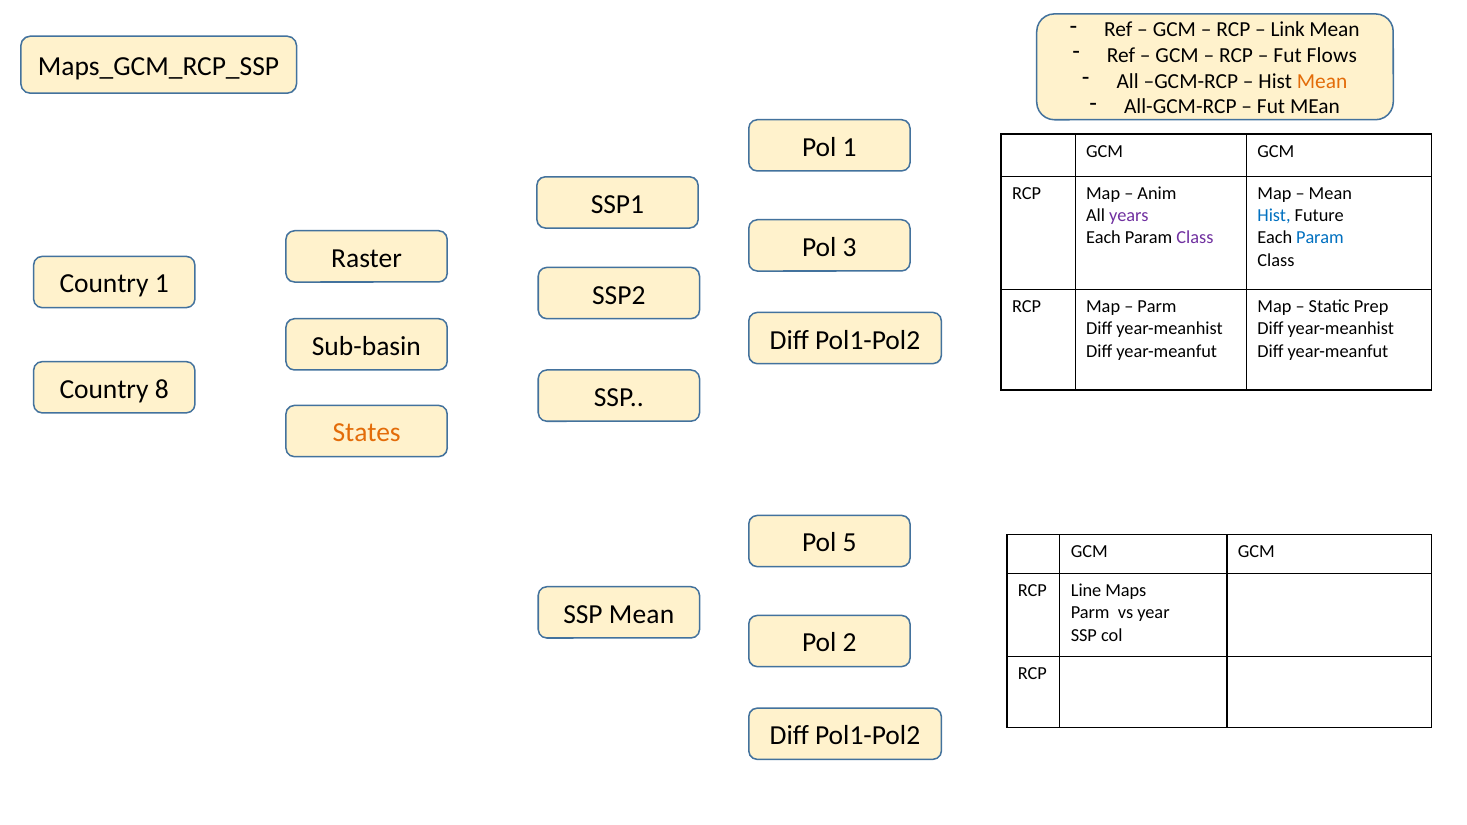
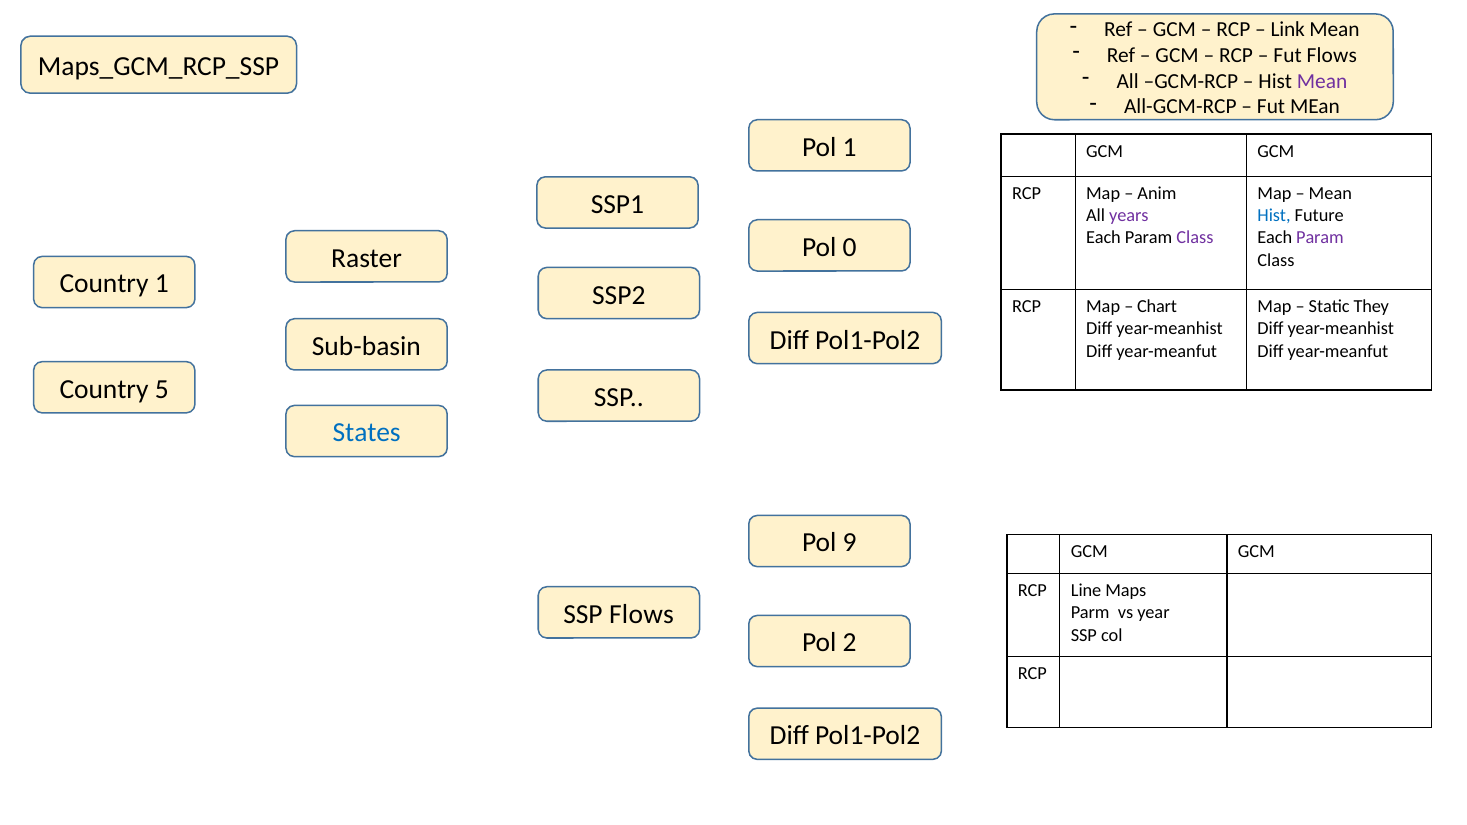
Mean colour: orange -> purple (1322, 81)
Param colour: blue -> purple (1320, 238)
3: 3 -> 0 (850, 247)
Parm: Parm -> Chart (1157, 306)
Prep: Prep -> They (1371, 306)
8: 8 -> 5 (162, 389)
States colour: orange -> blue (367, 433)
5: 5 -> 9 (850, 543)
SSP Mean: Mean -> Flows (642, 614)
